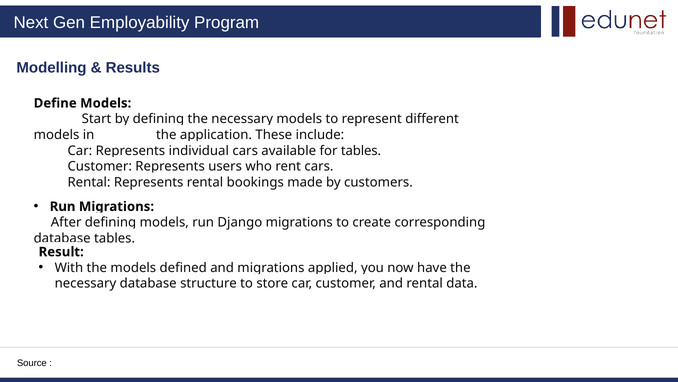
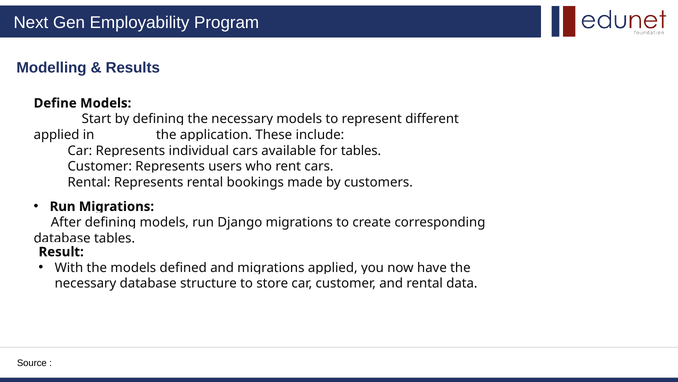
models: models -> applied (57, 135)
